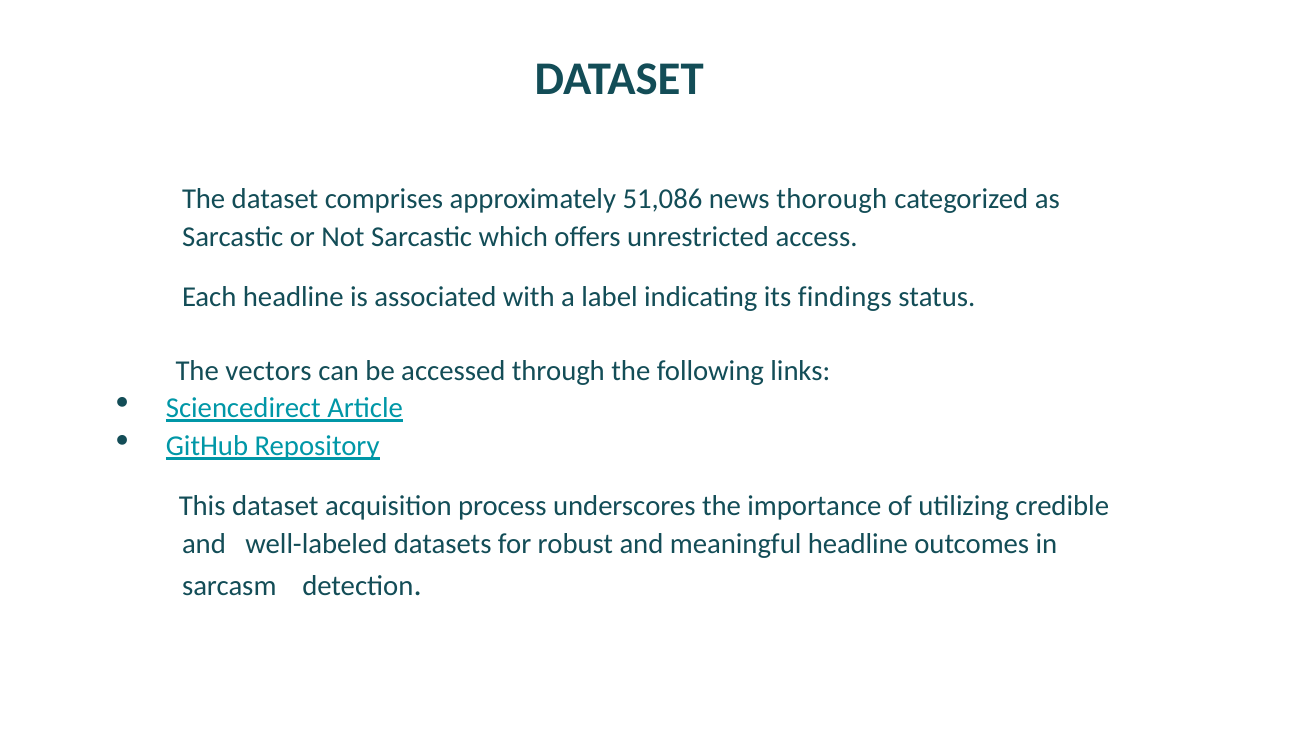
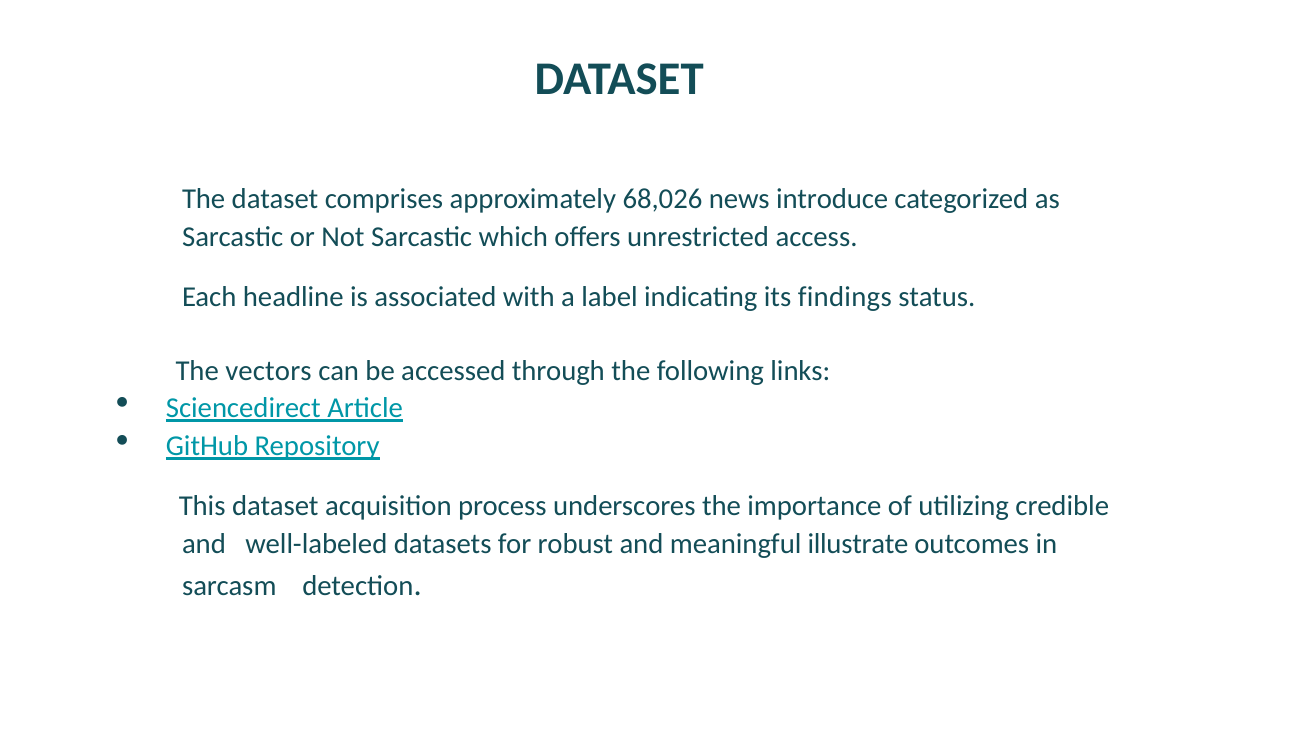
51,086: 51,086 -> 68,026 (662, 199)
thorough: thorough -> introduce (832, 199)
meaningful headline: headline -> illustrate (858, 544)
